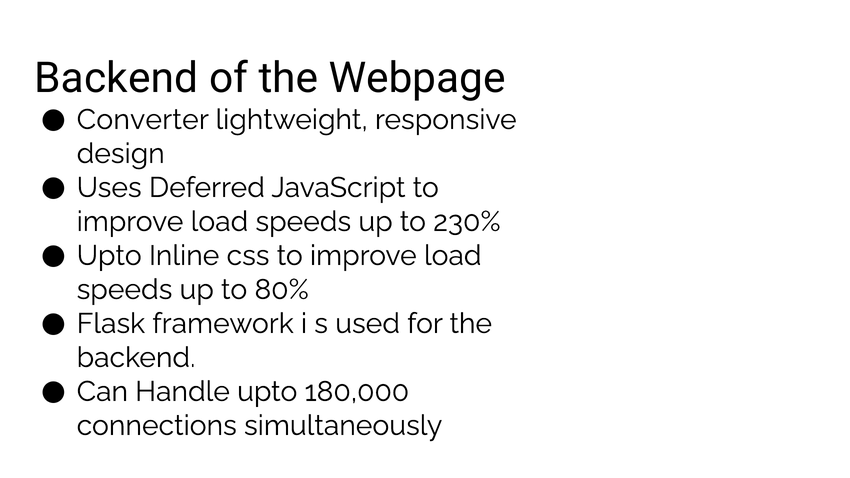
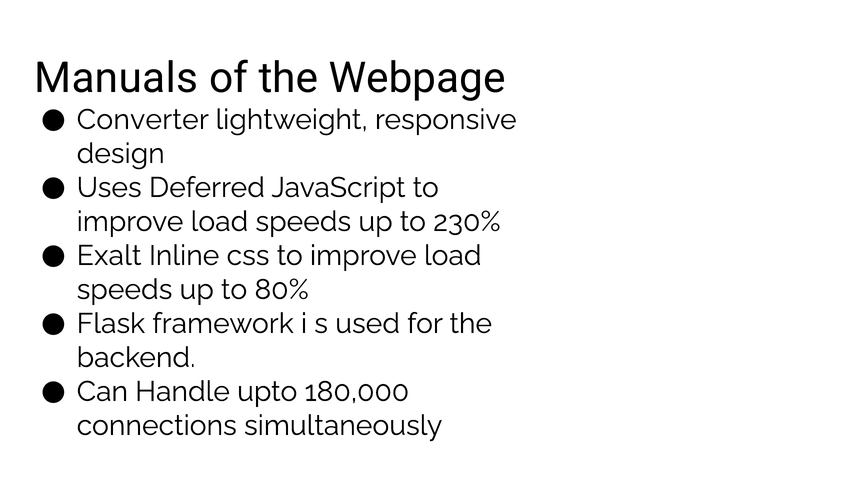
Backend: Backend -> Manuals (116, 78)
Upto: Upto -> Exalt (109, 256)
